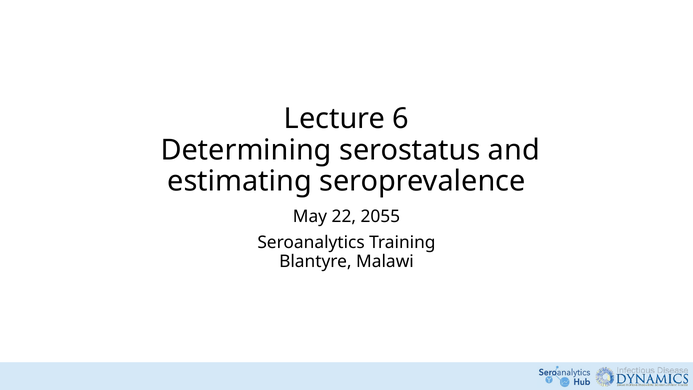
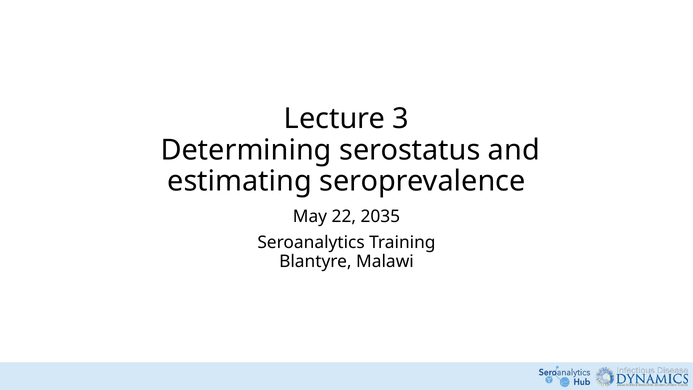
6: 6 -> 3 (401, 119)
2055: 2055 -> 2035 (380, 217)
